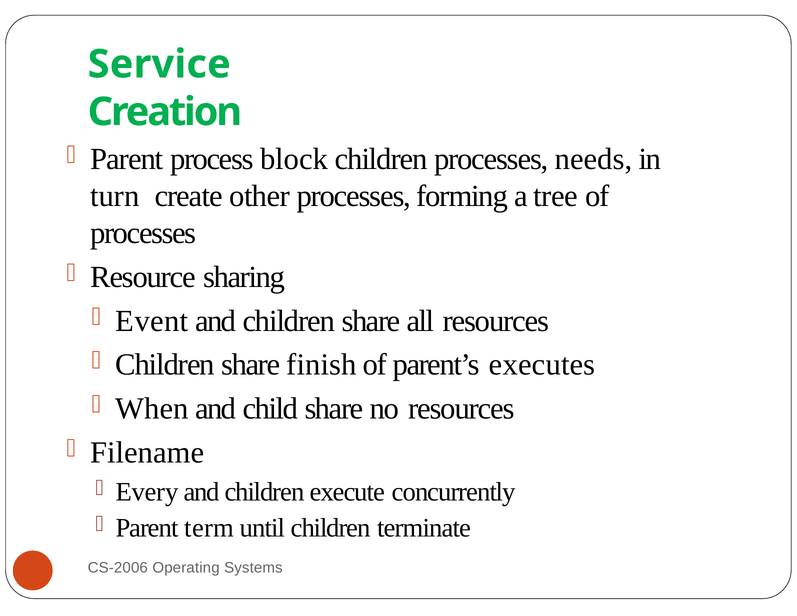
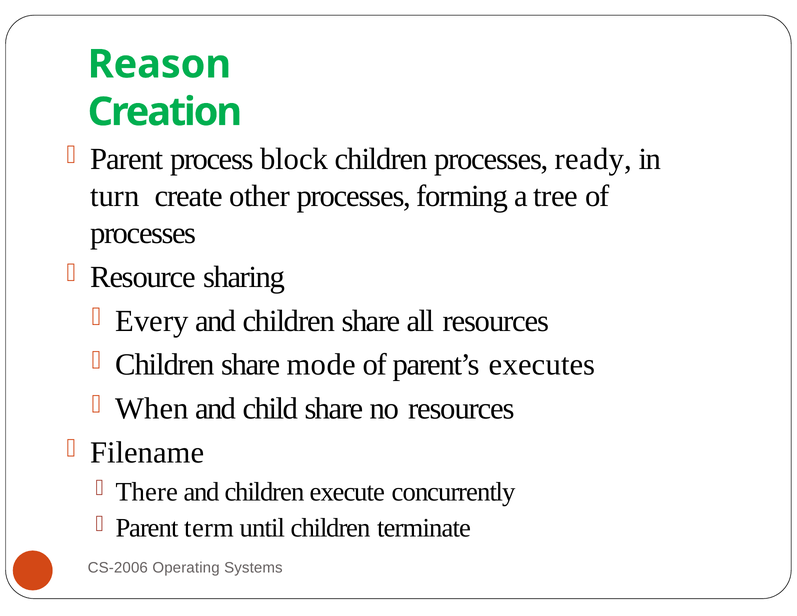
Service: Service -> Reason (159, 64)
needs: needs -> ready (593, 159)
Event: Event -> Every (152, 321)
finish: finish -> mode (321, 365)
Every: Every -> There (147, 492)
